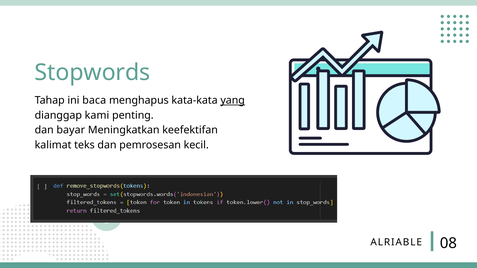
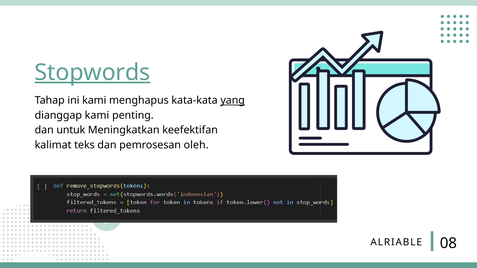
Stopwords underline: none -> present (92, 73)
ini baca: baca -> kami (94, 101)
bayar: bayar -> untuk (71, 130)
kecil: kecil -> oleh (196, 145)
